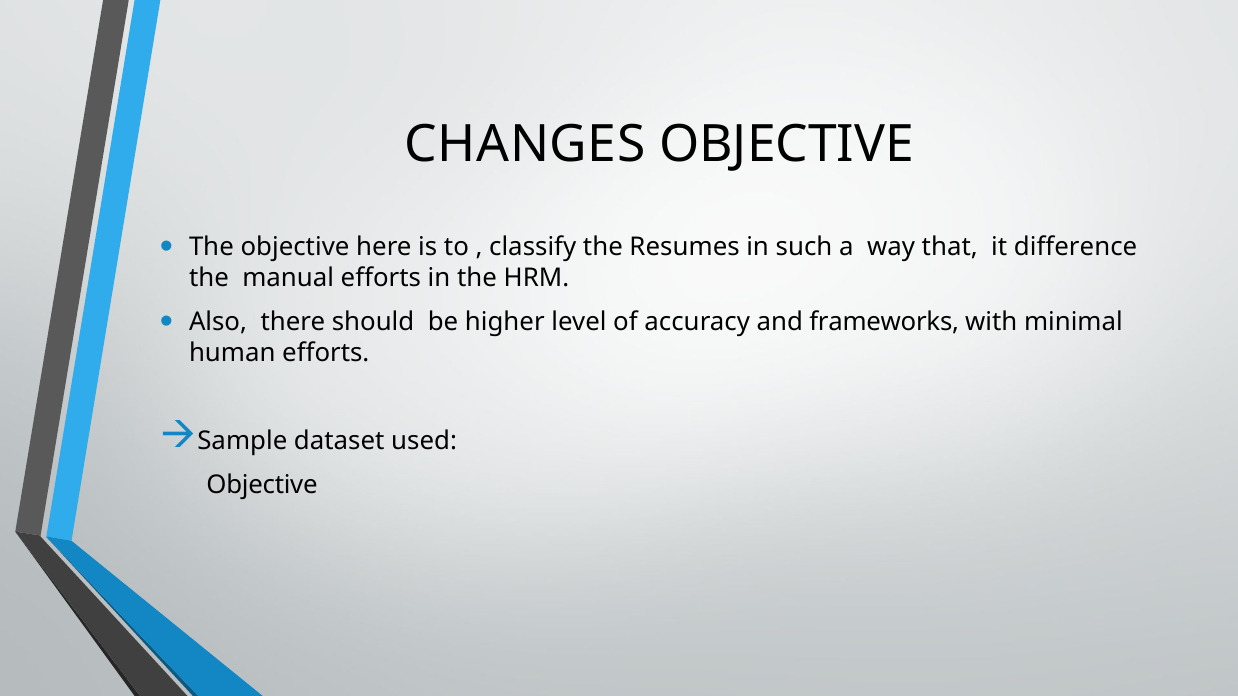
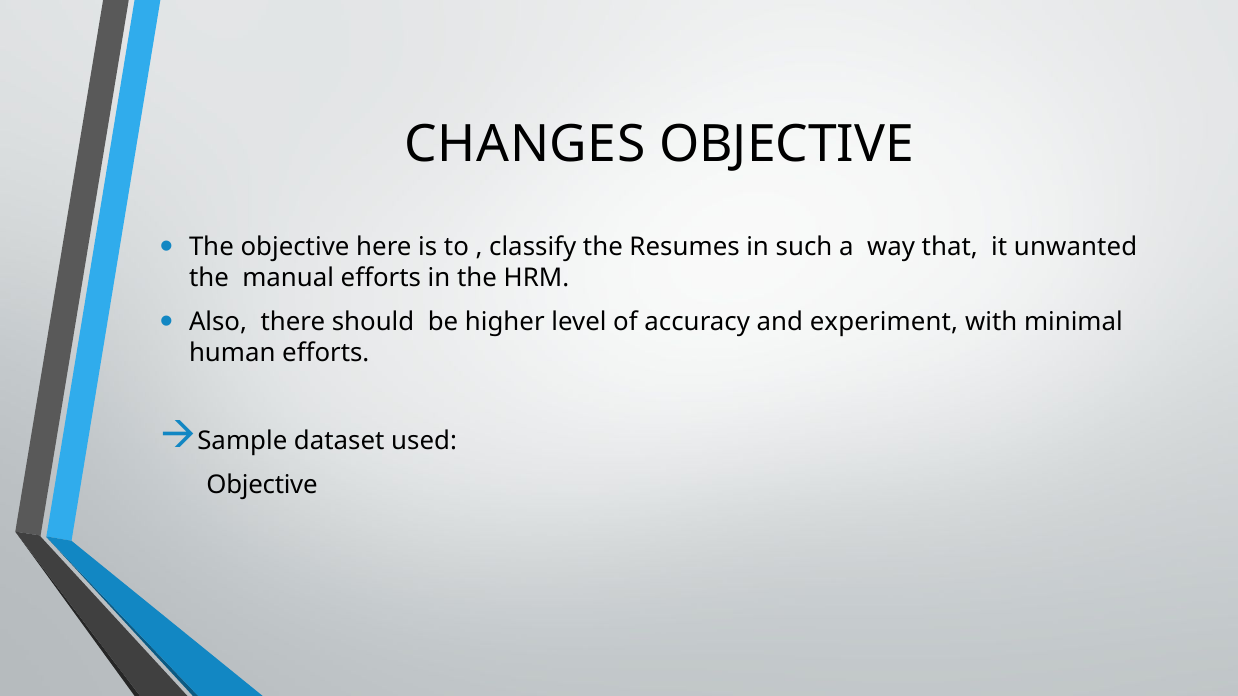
difference: difference -> unwanted (1076, 247)
frameworks: frameworks -> experiment (884, 322)
